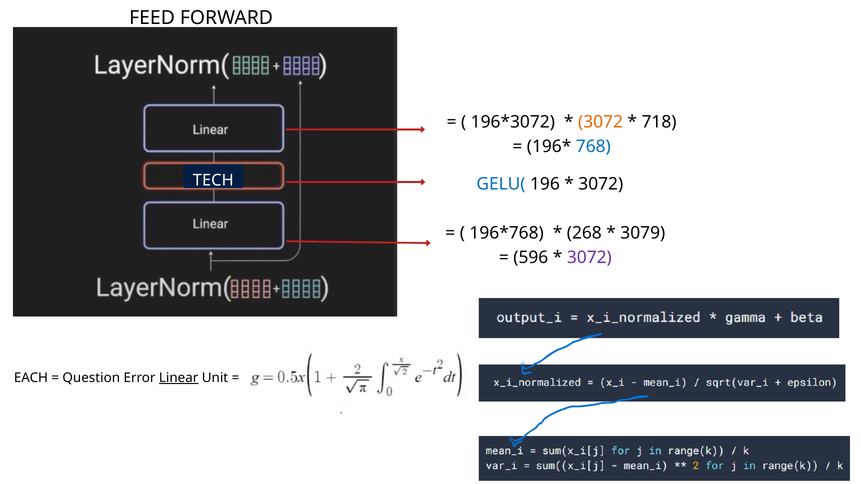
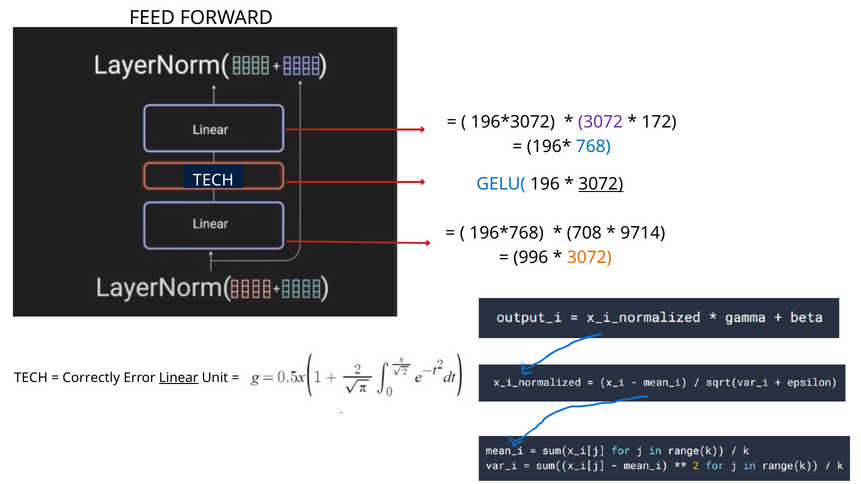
3072 colour: orange -> purple (600, 122)
718: 718 -> 172 (659, 122)
3072 underline: none -> present (601, 184)
268: 268 -> 708 (584, 233)
3079: 3079 -> 9714 (643, 233)
596: 596 -> 996 (531, 257)
3072 colour: purple -> orange (589, 257)
EACH: EACH -> TECH (31, 378)
Question: Question -> Correctly (91, 378)
